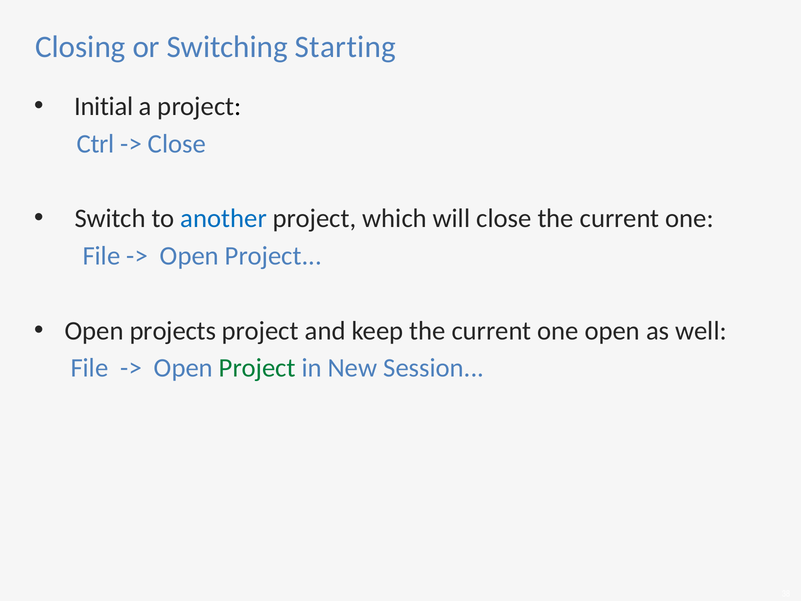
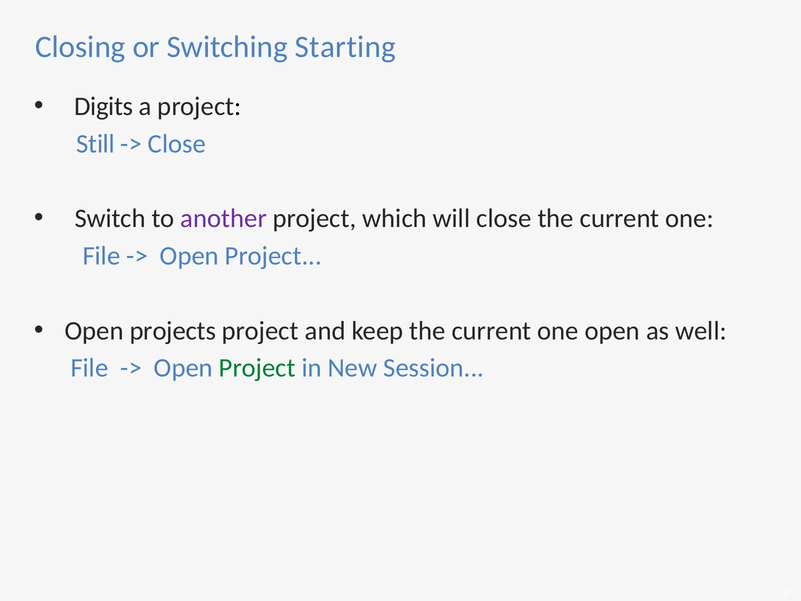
Initial: Initial -> Digits (104, 106)
Ctrl: Ctrl -> Still (96, 144)
another colour: blue -> purple (224, 218)
